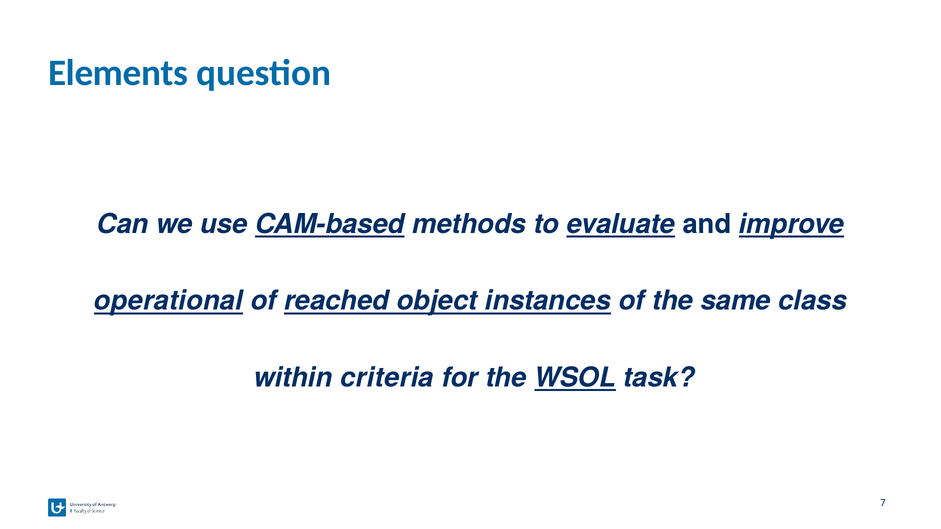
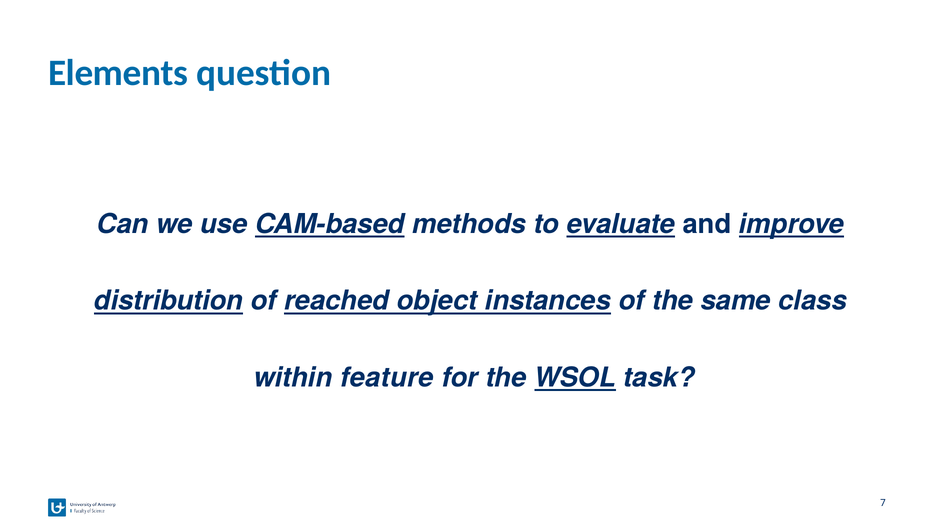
operational: operational -> distribution (169, 301)
criteria: criteria -> feature (387, 378)
